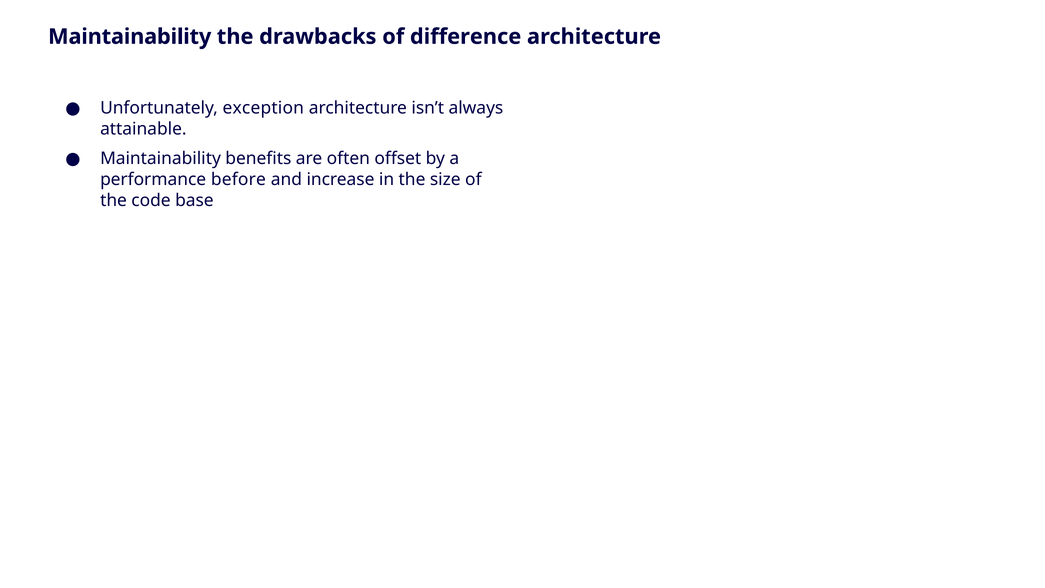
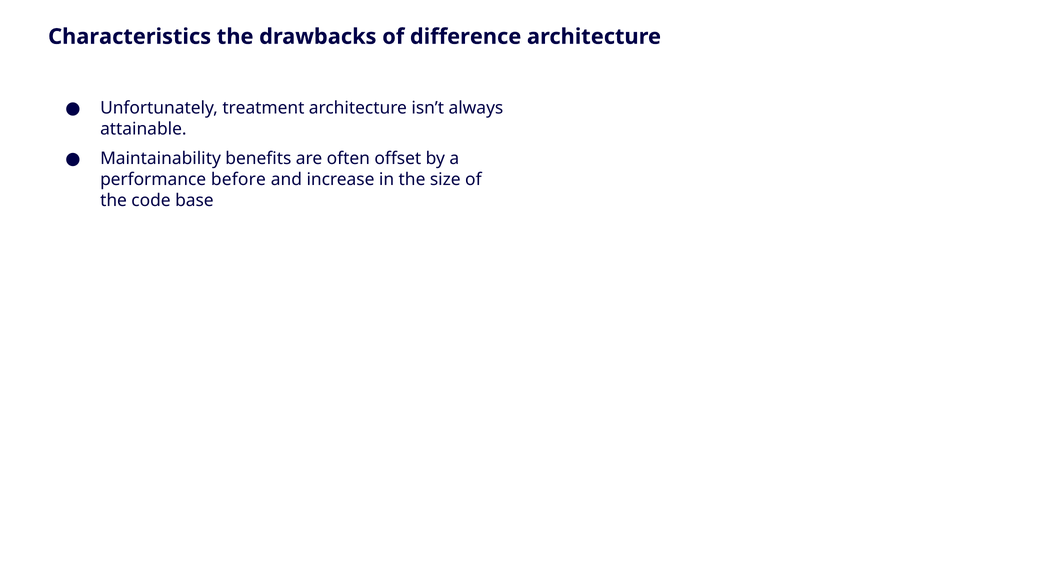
Maintainability: Maintainability -> Characteristics (130, 37)
exception: exception -> treatment (263, 108)
